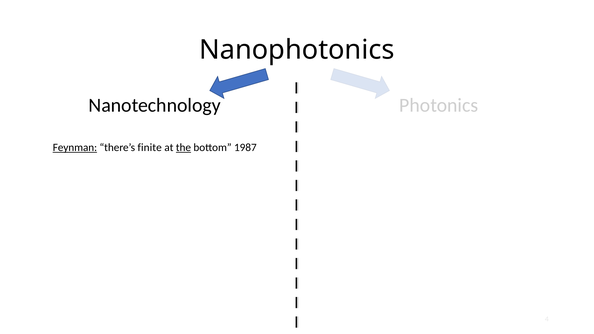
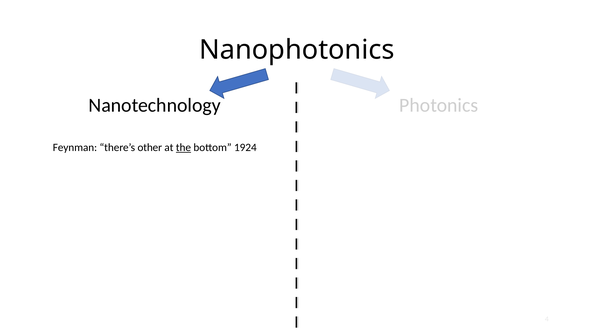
Feynman underline: present -> none (75, 148)
finite: finite -> other (150, 148)
1987: 1987 -> 1924 (245, 148)
